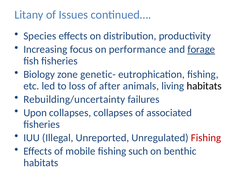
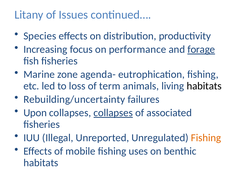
Biology: Biology -> Marine (39, 74)
genetic-: genetic- -> agenda- (98, 74)
after: after -> term (110, 86)
collapses underline: none -> present (113, 113)
Fishing colour: red -> orange (206, 138)
such: such -> uses (138, 151)
